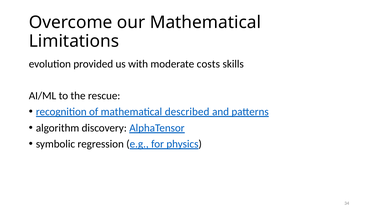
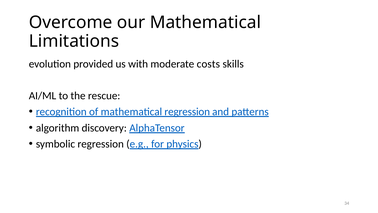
mathematical described: described -> regression (187, 112)
